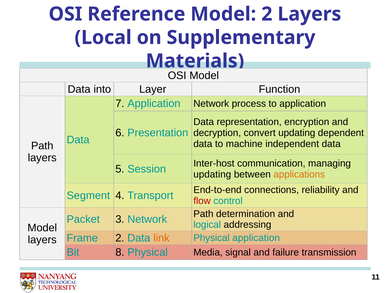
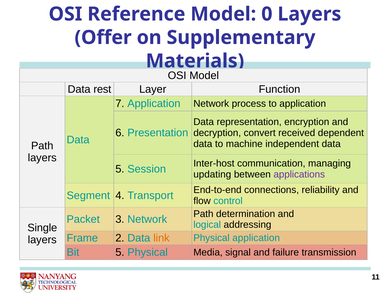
Model 2: 2 -> 0 (267, 14)
Local: Local -> Offer (103, 37)
into: into -> rest (102, 89)
convert updating: updating -> received (297, 133)
applications colour: orange -> purple (299, 174)
flow colour: red -> black (202, 201)
Model: Model -> Single (42, 227)
Bit 8: 8 -> 5 (120, 252)
